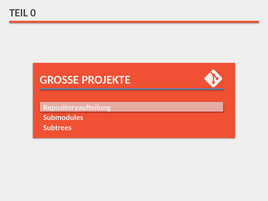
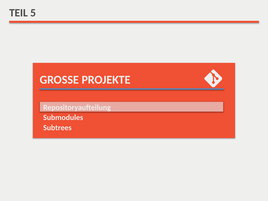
0: 0 -> 5 (33, 13)
